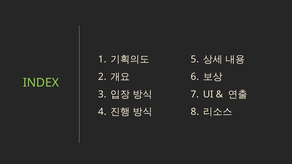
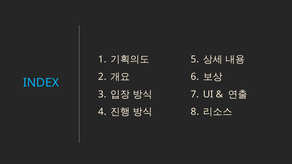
INDEX colour: light green -> light blue (41, 83)
